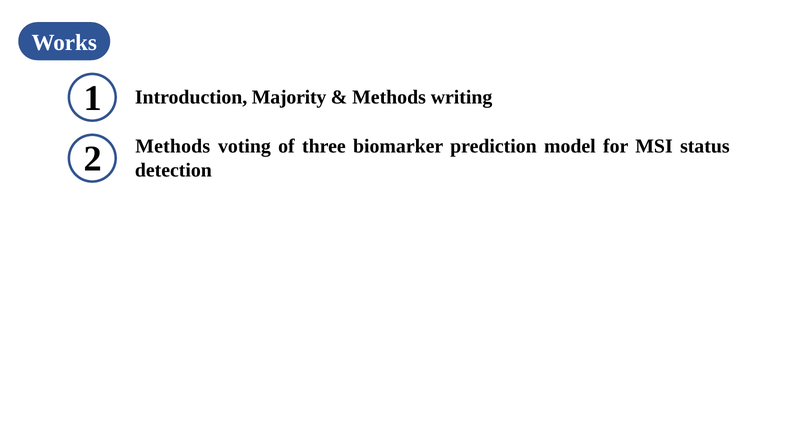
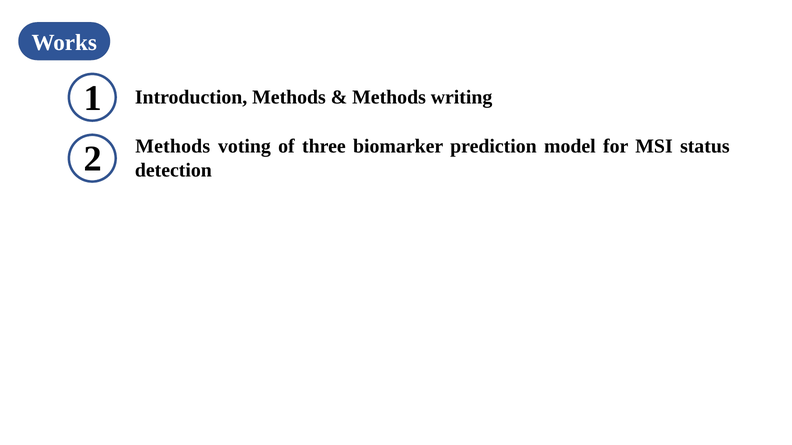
Introduction Majority: Majority -> Methods (289, 97)
